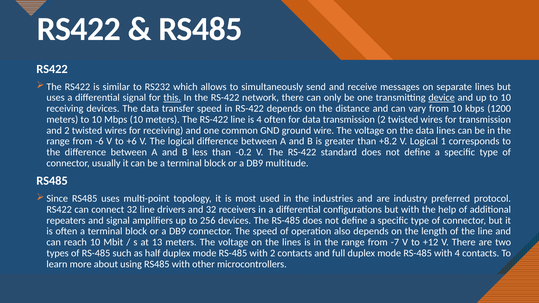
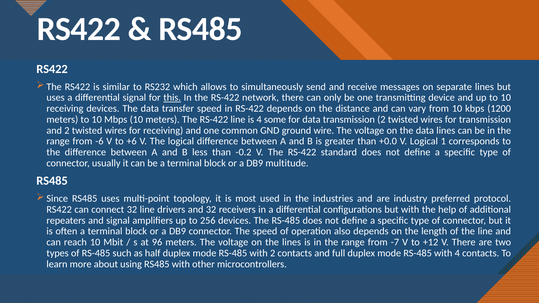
device underline: present -> none (442, 98)
4 often: often -> some (275, 120)
+8.2: +8.2 -> +0.0 (388, 141)
13: 13 -> 96 (157, 242)
